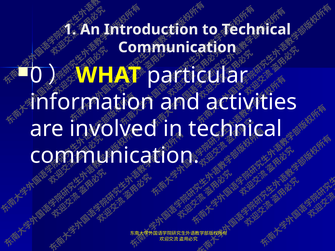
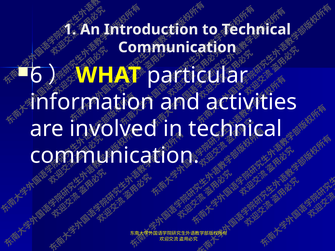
0: 0 -> 6 (36, 75)
